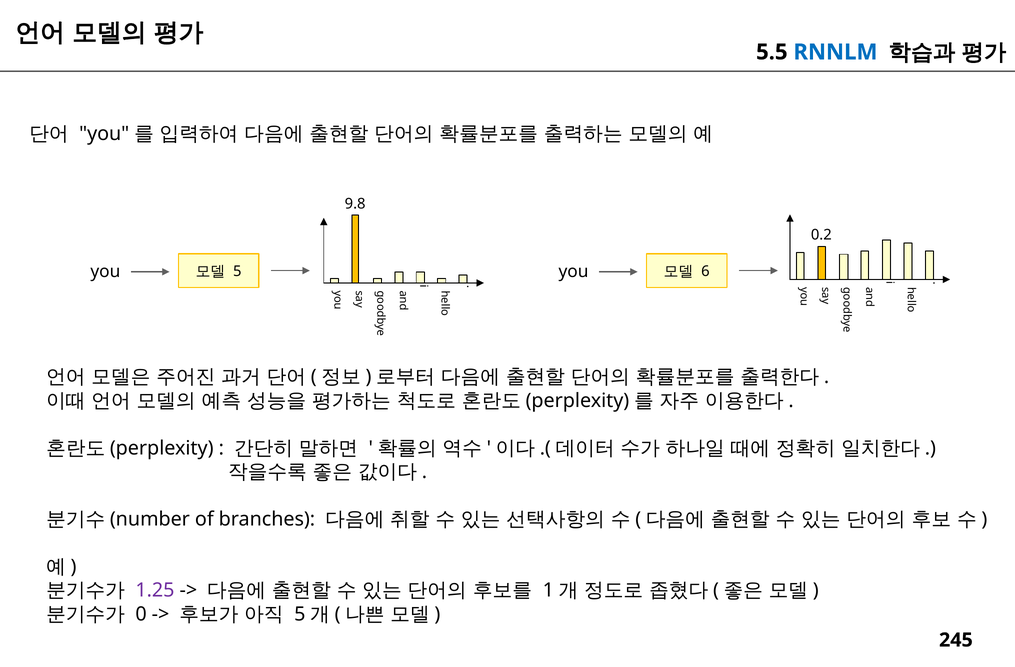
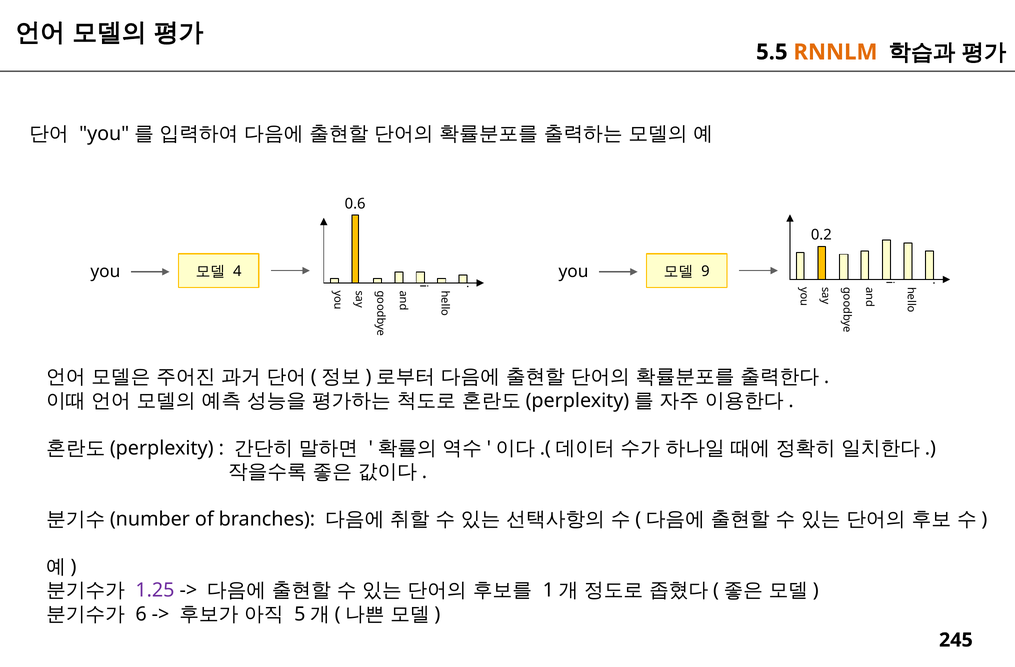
RNNLM colour: blue -> orange (835, 52)
9.8: 9.8 -> 0.6 (355, 204)
5: 5 -> 4 (237, 271)
6: 6 -> 9 (705, 271)
0: 0 -> 6 (141, 614)
